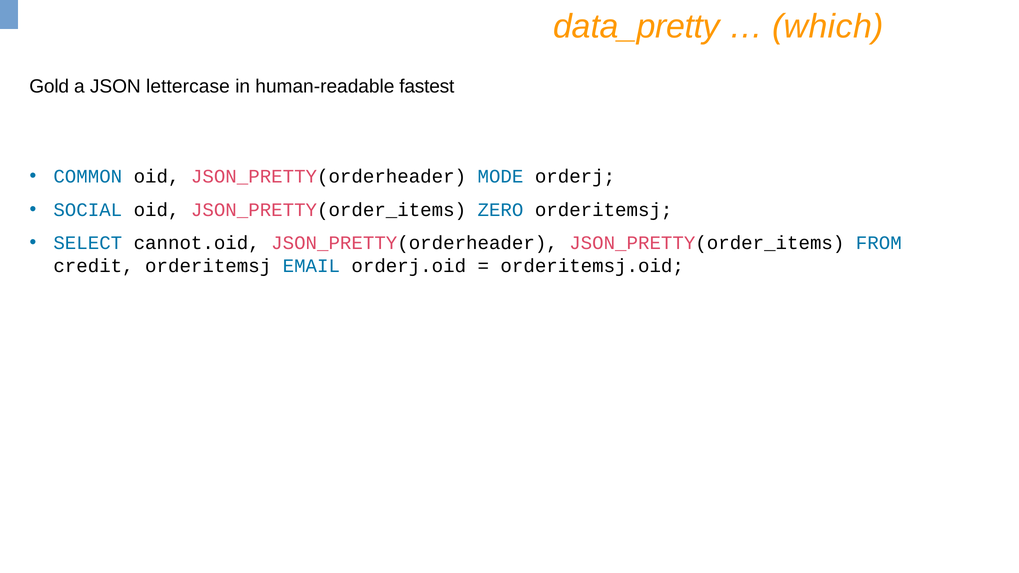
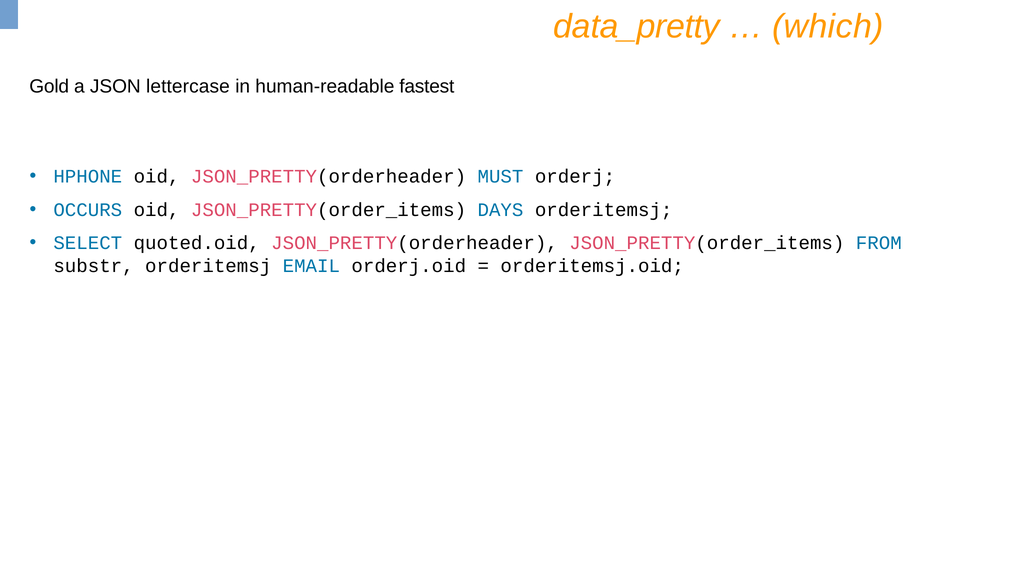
COMMON: COMMON -> HPHONE (88, 177)
MODE: MODE -> MUST (500, 177)
SOCIAL: SOCIAL -> OCCURS (88, 210)
ZERO: ZERO -> DAYS (500, 210)
cannot.oid: cannot.oid -> quoted.oid (197, 243)
credit: credit -> substr (94, 266)
